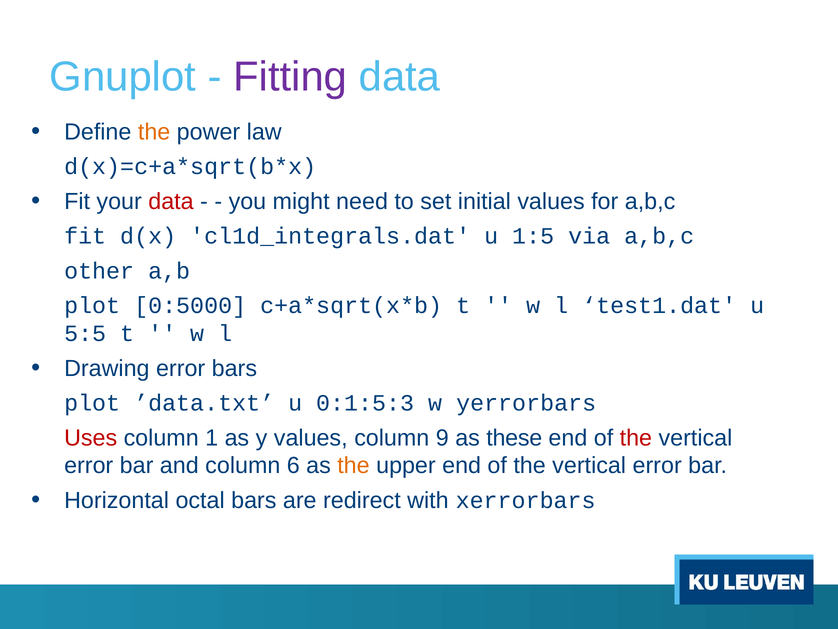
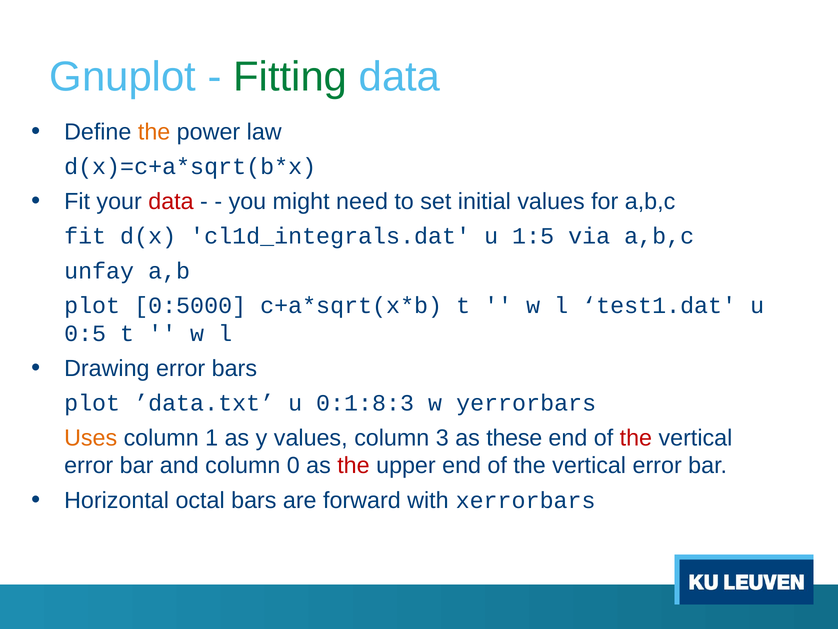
Fitting colour: purple -> green (290, 77)
other: other -> unfay (99, 271)
5:5: 5:5 -> 0:5 (85, 333)
0:1:5:3: 0:1:5:3 -> 0:1:8:3 (365, 403)
Uses colour: red -> orange (91, 437)
9: 9 -> 3 (442, 437)
6: 6 -> 0 (293, 465)
the colour: orange -> red (353, 465)
redirect: redirect -> forward (362, 500)
